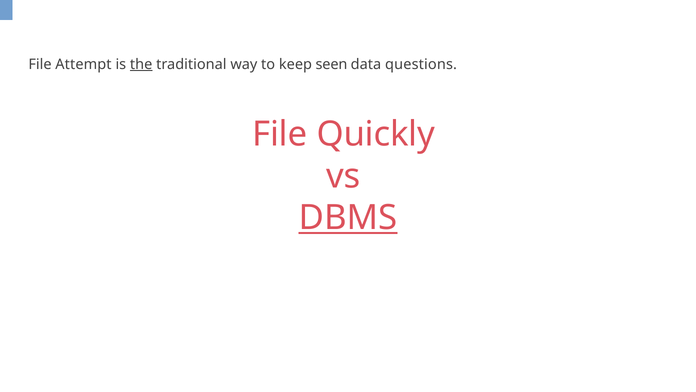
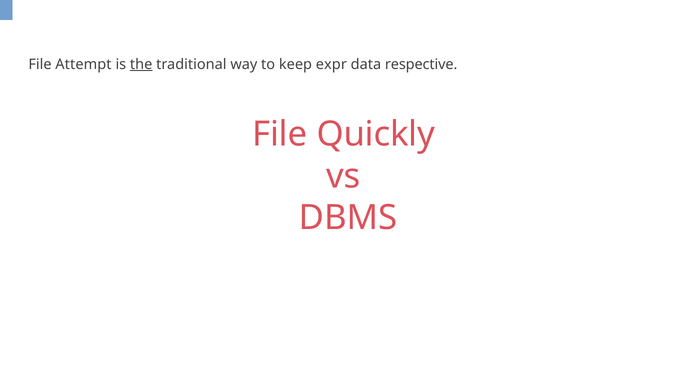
seen: seen -> expr (331, 64)
questions: questions -> respective (421, 64)
DBMS underline: present -> none (348, 218)
